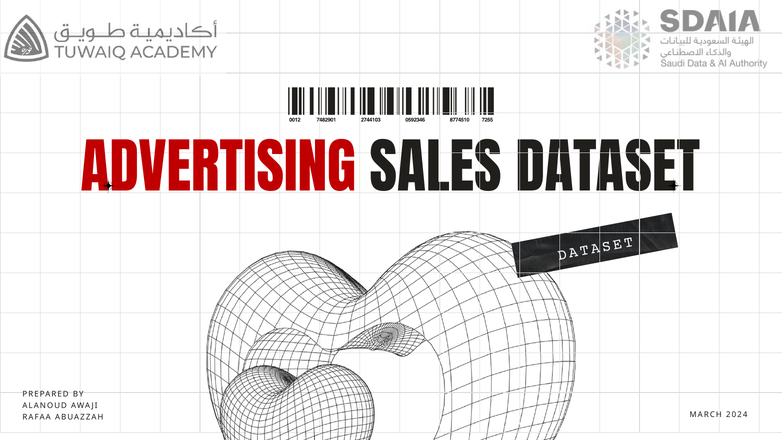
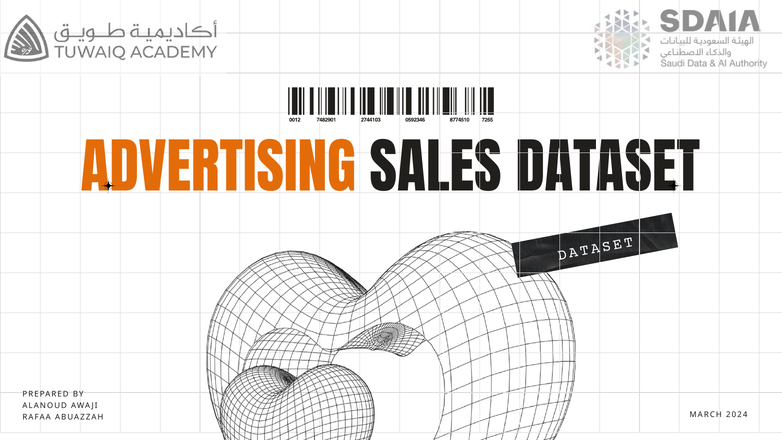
ADVERTISING colour: red -> orange (218, 171)
